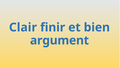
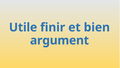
Clair: Clair -> Utile (23, 27)
